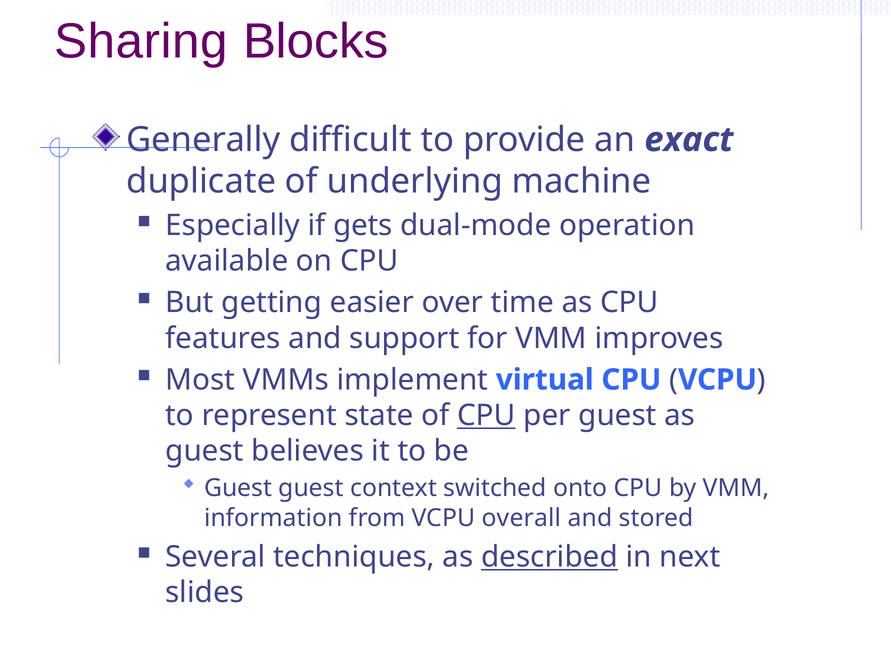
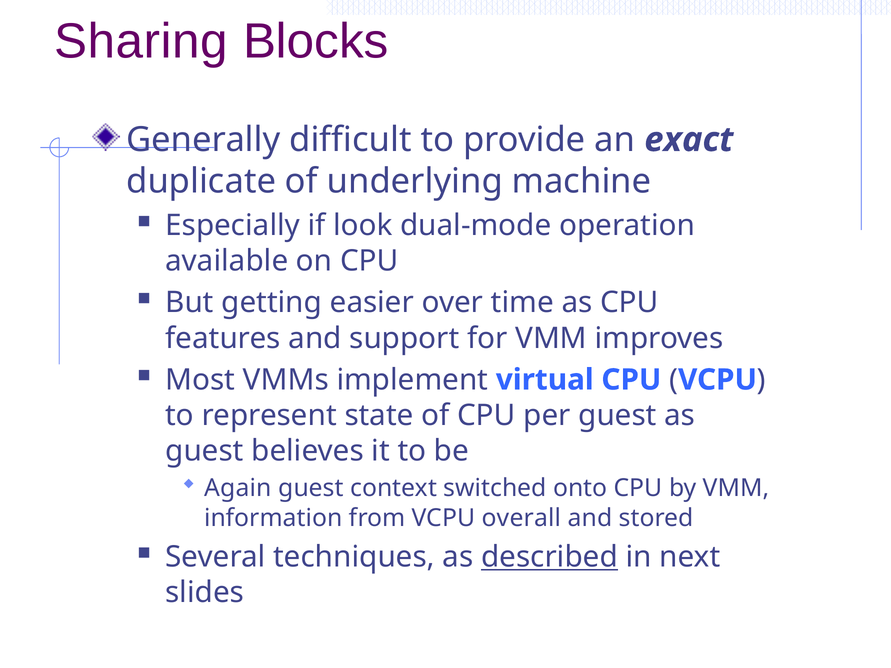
gets: gets -> look (363, 226)
CPU underline: present -> none (486, 416)
Guest: Guest -> Again (238, 488)
